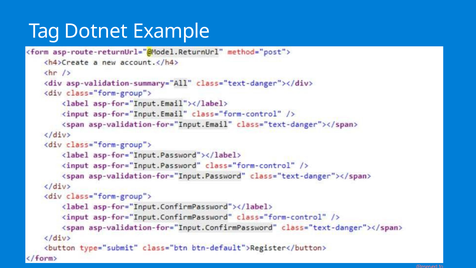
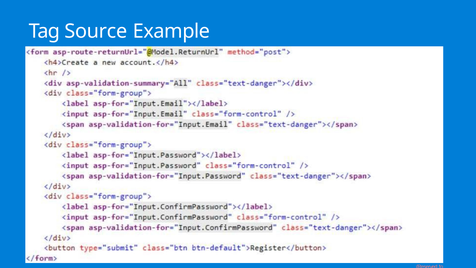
Dotnet: Dotnet -> Source (96, 31)
